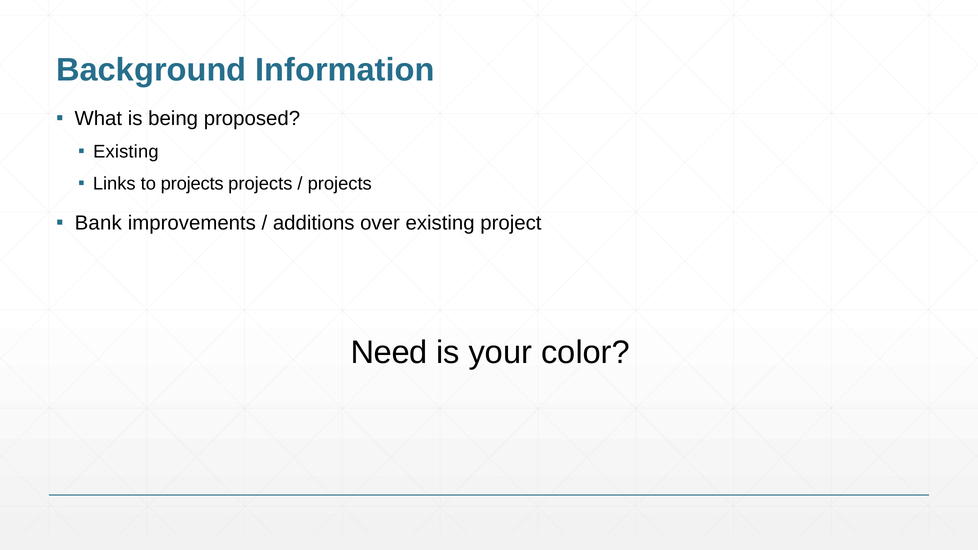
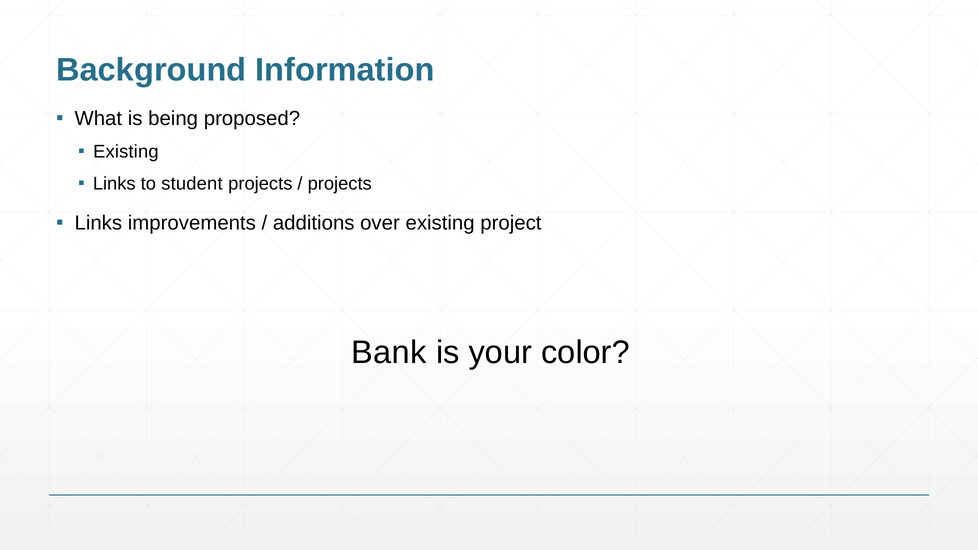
to projects: projects -> student (192, 184)
Bank: Bank -> Links (98, 223)
Need: Need -> Bank (389, 352)
